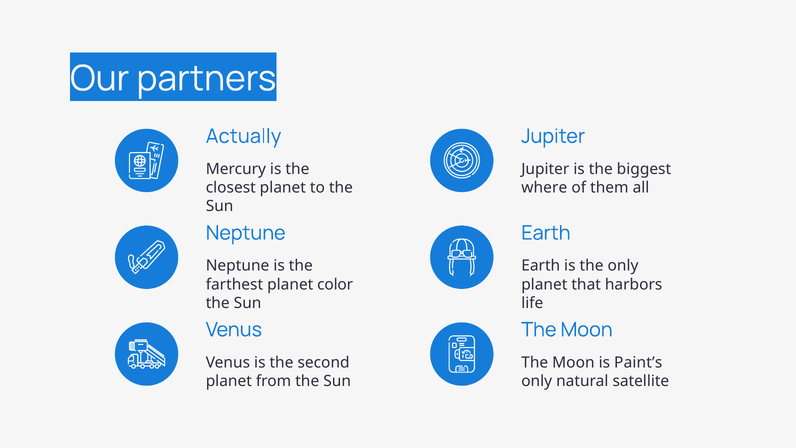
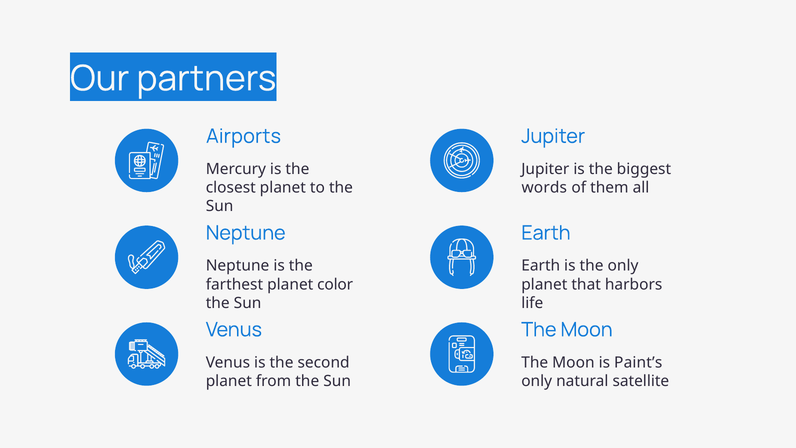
Actually: Actually -> Airports (244, 136)
where: where -> words (544, 188)
